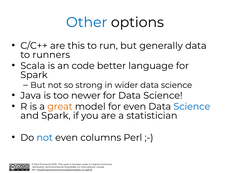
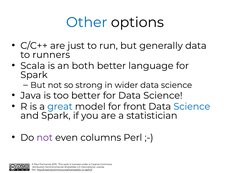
are this: this -> just (76, 46)
code: code -> both (83, 66)
too newer: newer -> better (86, 95)
great colour: orange -> blue (60, 106)
for even: even -> front (135, 106)
not colour: blue -> purple (45, 137)
